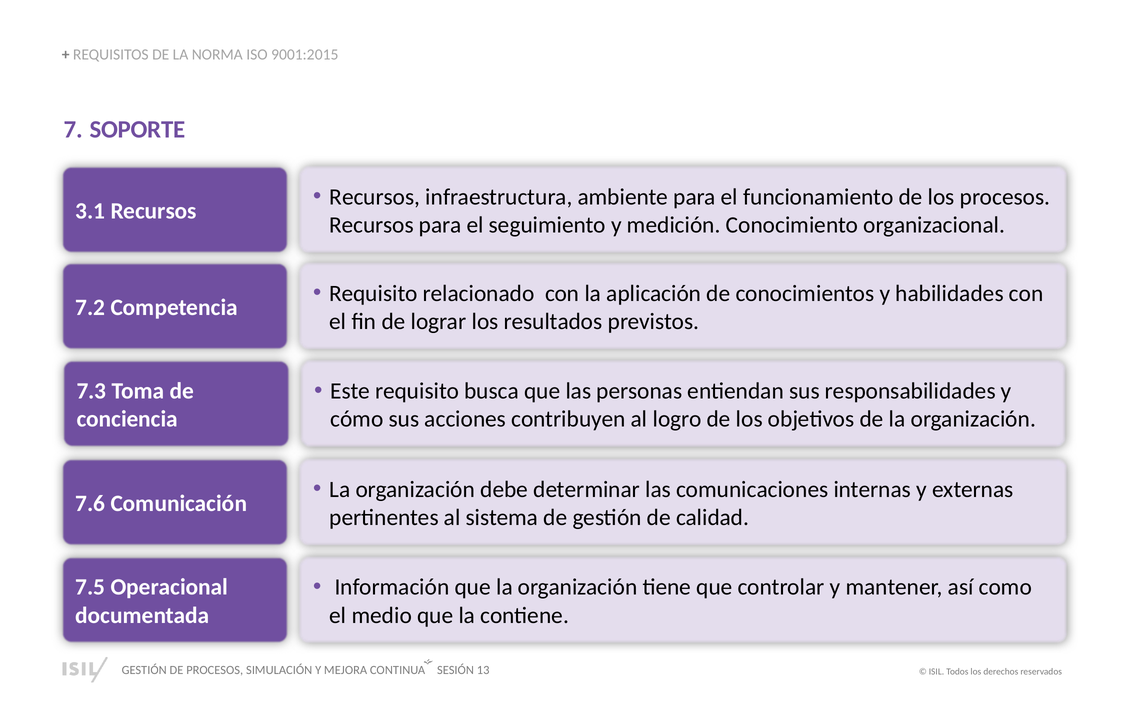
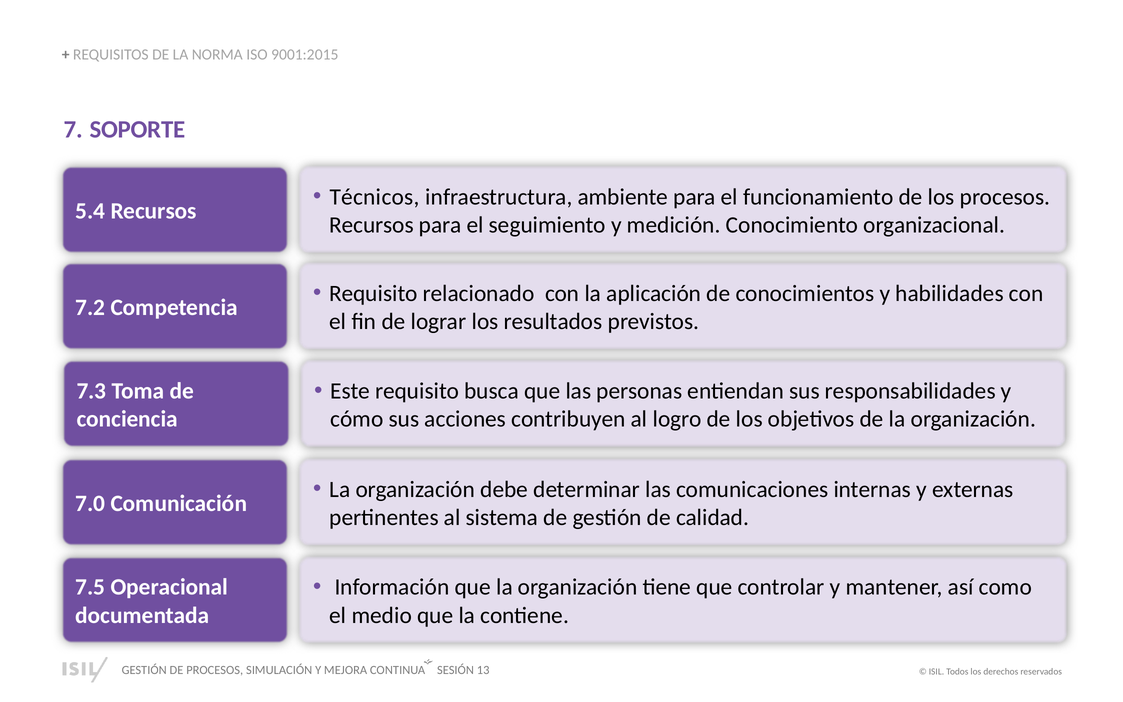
Recursos: Recursos -> Técnicos (375, 197)
3.1: 3.1 -> 5.4 (90, 211)
7.6: 7.6 -> 7.0 (90, 504)
